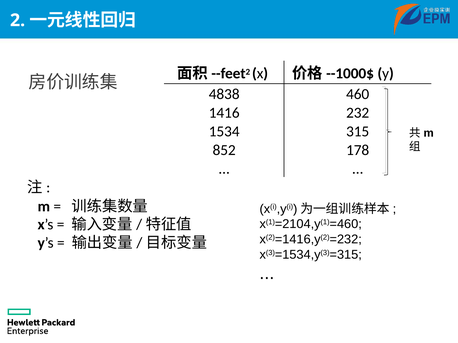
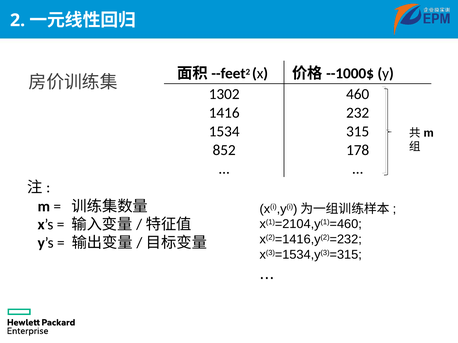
4838: 4838 -> 1302 (224, 94)
